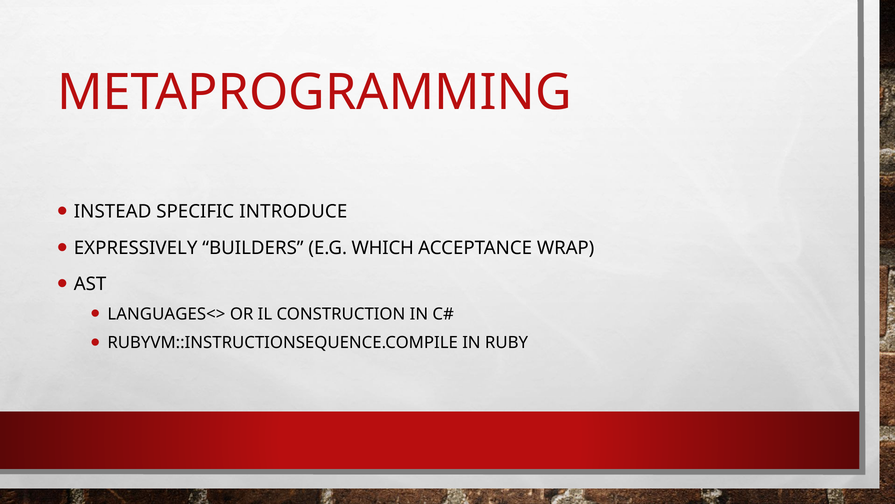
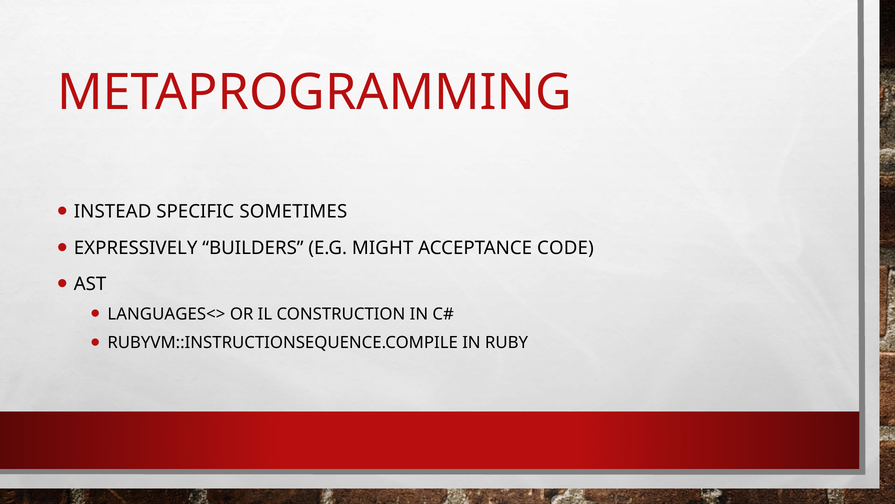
INTRODUCE: INTRODUCE -> SOMETIMES (293, 212)
WHICH: WHICH -> MIGHT (383, 248)
WRAP: WRAP -> CODE (565, 248)
